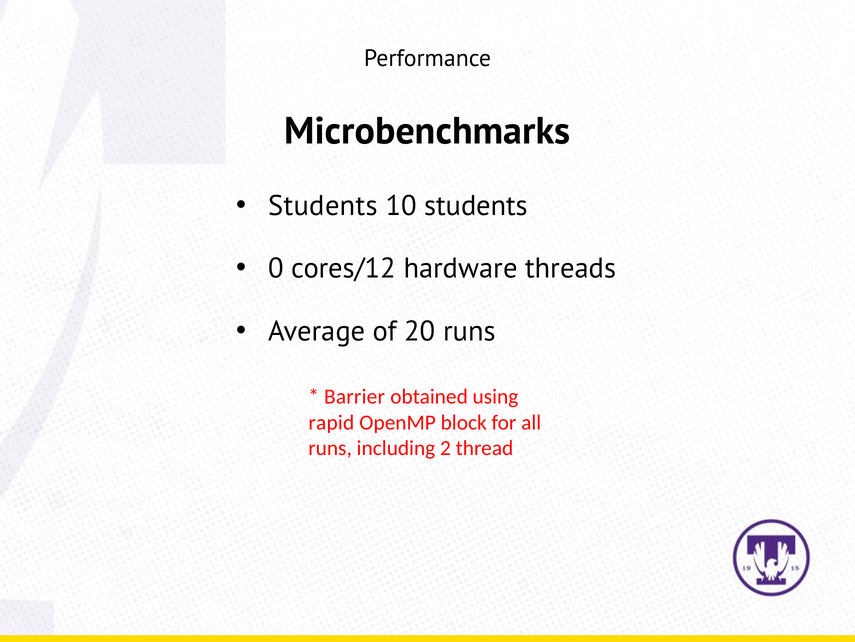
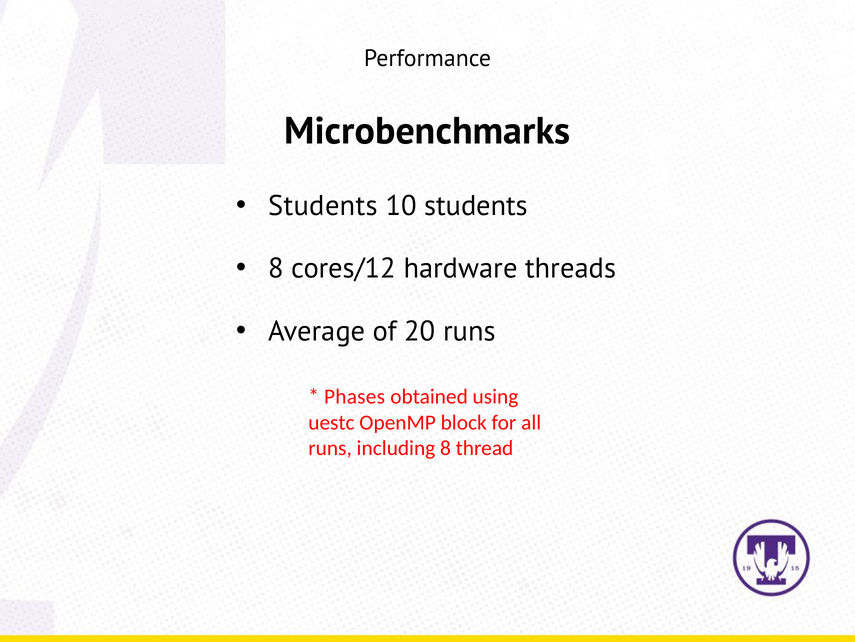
0: 0 -> 8 (276, 268)
Barrier: Barrier -> Phases (355, 396)
rapid: rapid -> uestc (331, 422)
including 2: 2 -> 8 (446, 448)
